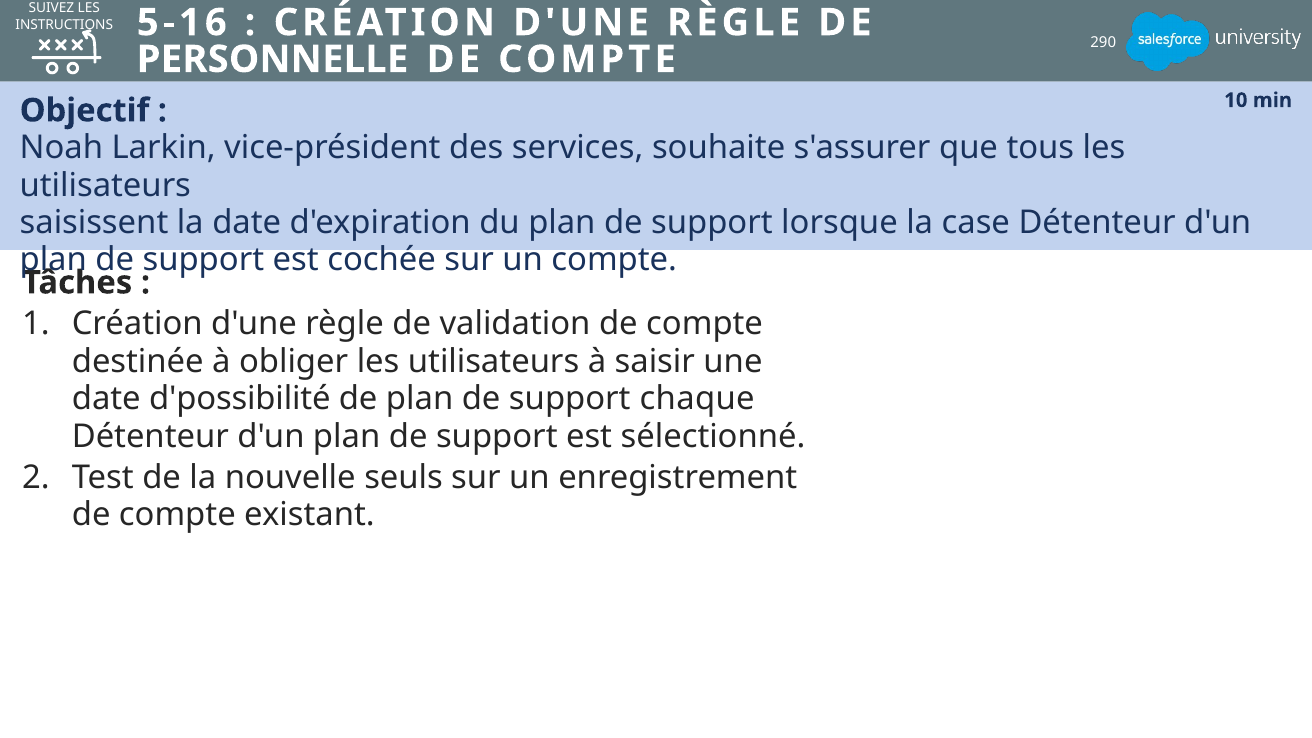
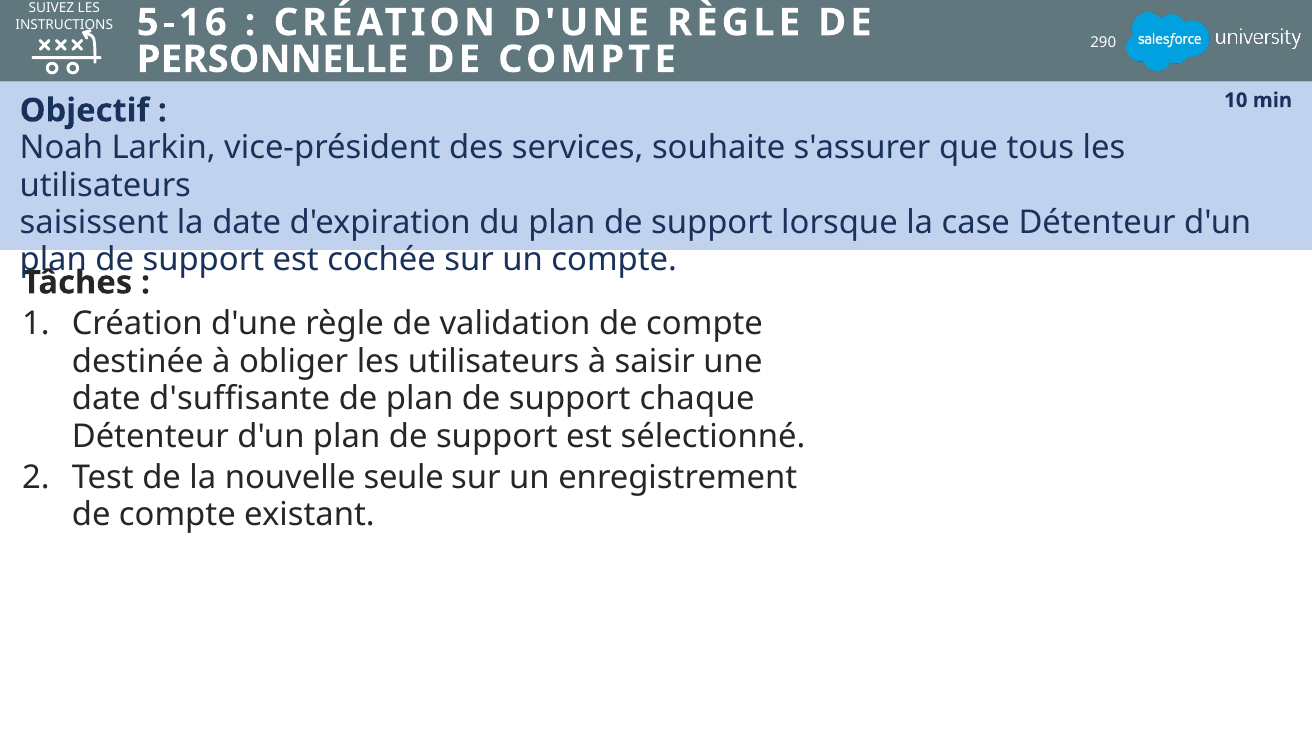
d'possibilité: d'possibilité -> d'suffisante (240, 399)
seuls: seuls -> seule (404, 478)
